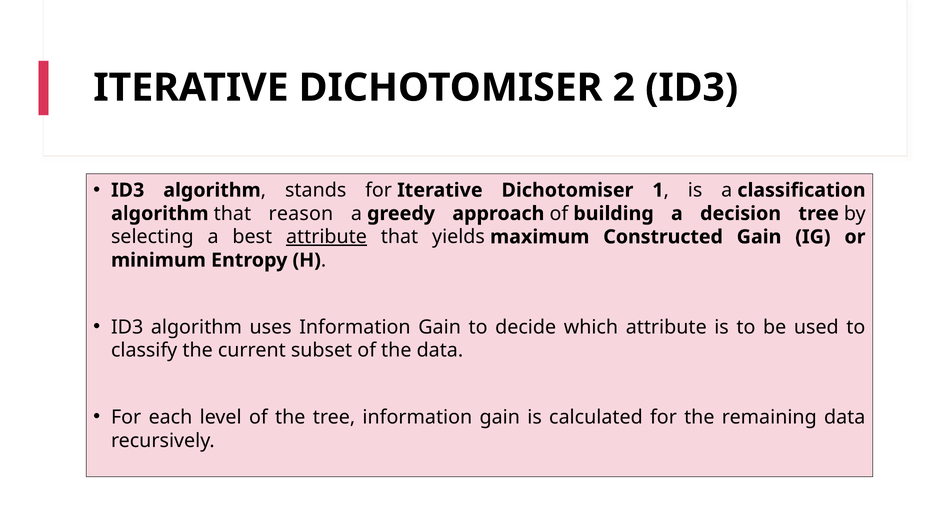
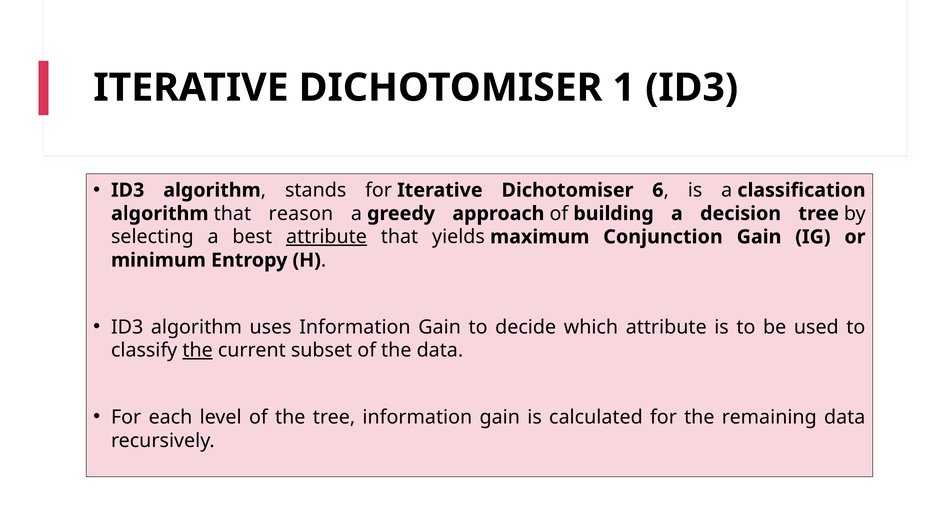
2: 2 -> 1 (624, 88)
1: 1 -> 6 (658, 190)
Constructed: Constructed -> Conjunction (663, 237)
the underline: none -> present (198, 351)
